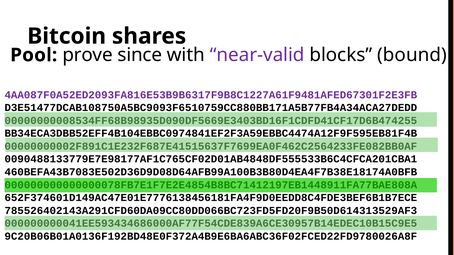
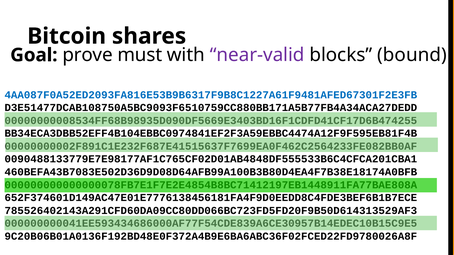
Pool: Pool -> Goal (34, 55)
since: since -> must (140, 55)
4AA087F0A52ED2093FA816E53B9B6317F9B8C1227A61F9481AFED67301F2E3FB colour: purple -> blue (211, 95)
